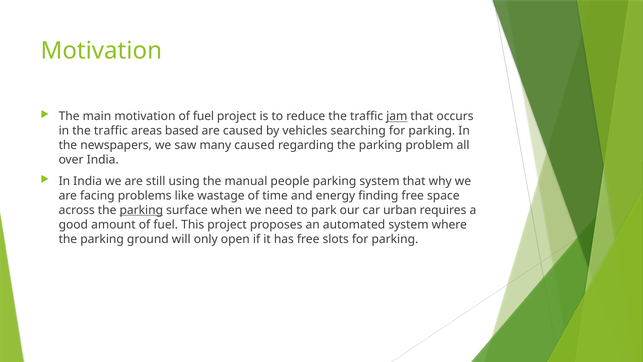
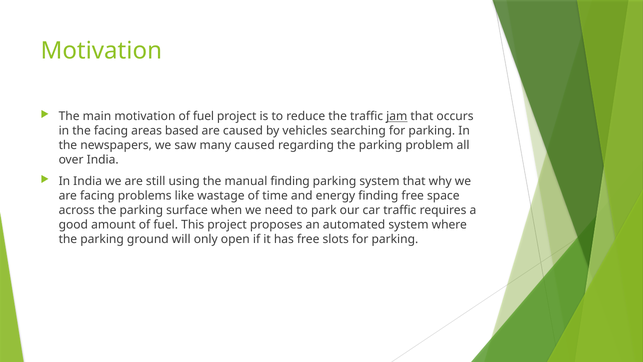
in the traffic: traffic -> facing (111, 131)
manual people: people -> finding (290, 181)
parking underline: present -> none (141, 210)
car urban: urban -> traffic (400, 210)
